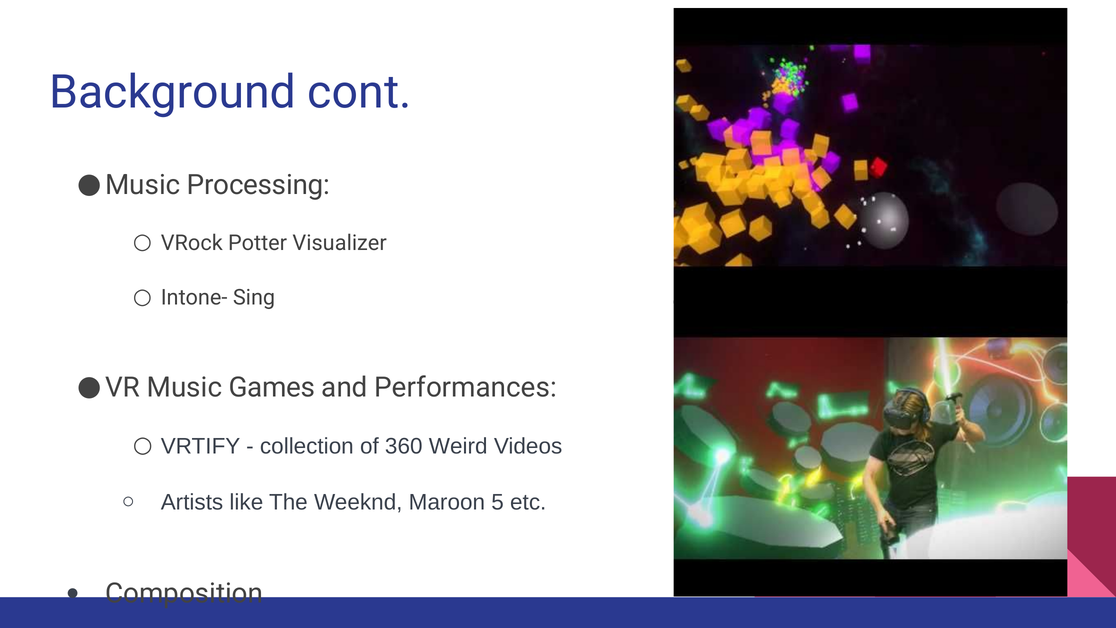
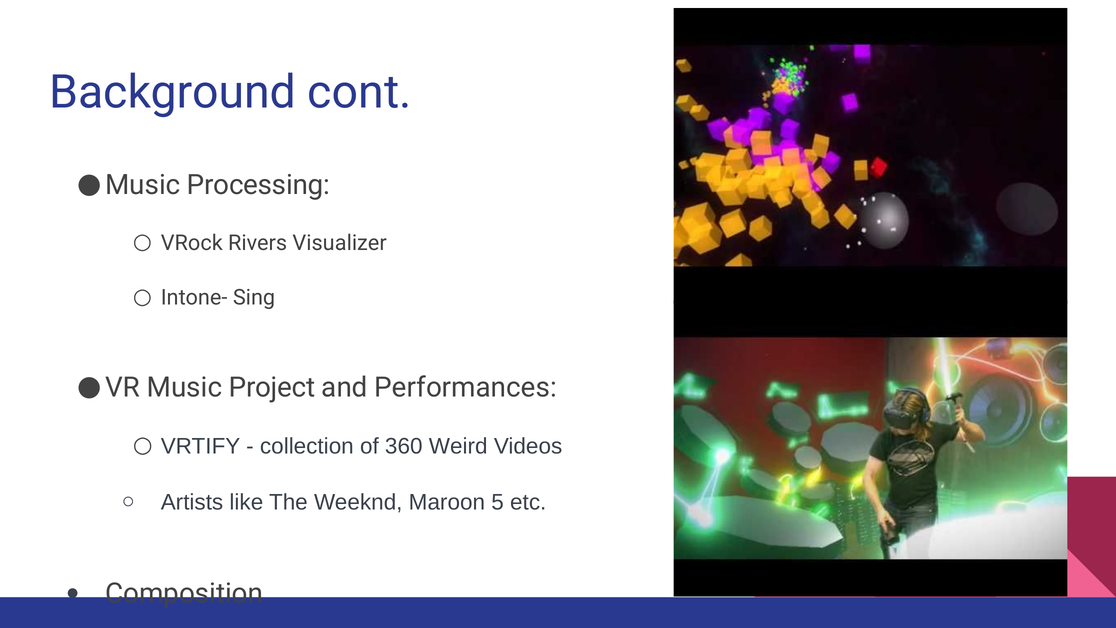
Potter: Potter -> Rivers (258, 243)
Games: Games -> Project (272, 388)
